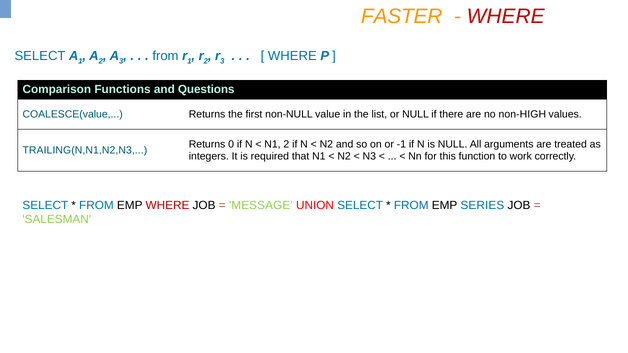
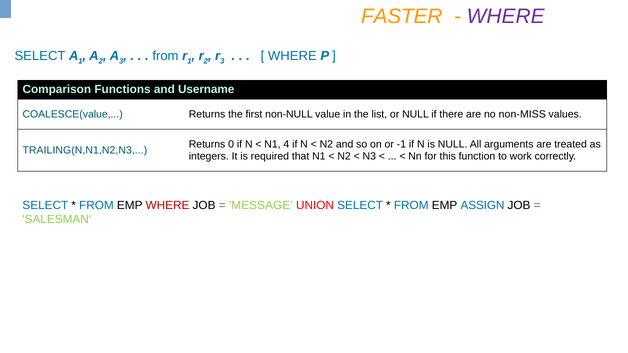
WHERE colour: red -> purple (506, 16)
Questions: Questions -> Username (206, 89)
non-HIGH: non-HIGH -> non-MISS (522, 114)
N1 2: 2 -> 4 (286, 145)
SERIES: SERIES -> ASSIGN (482, 205)
